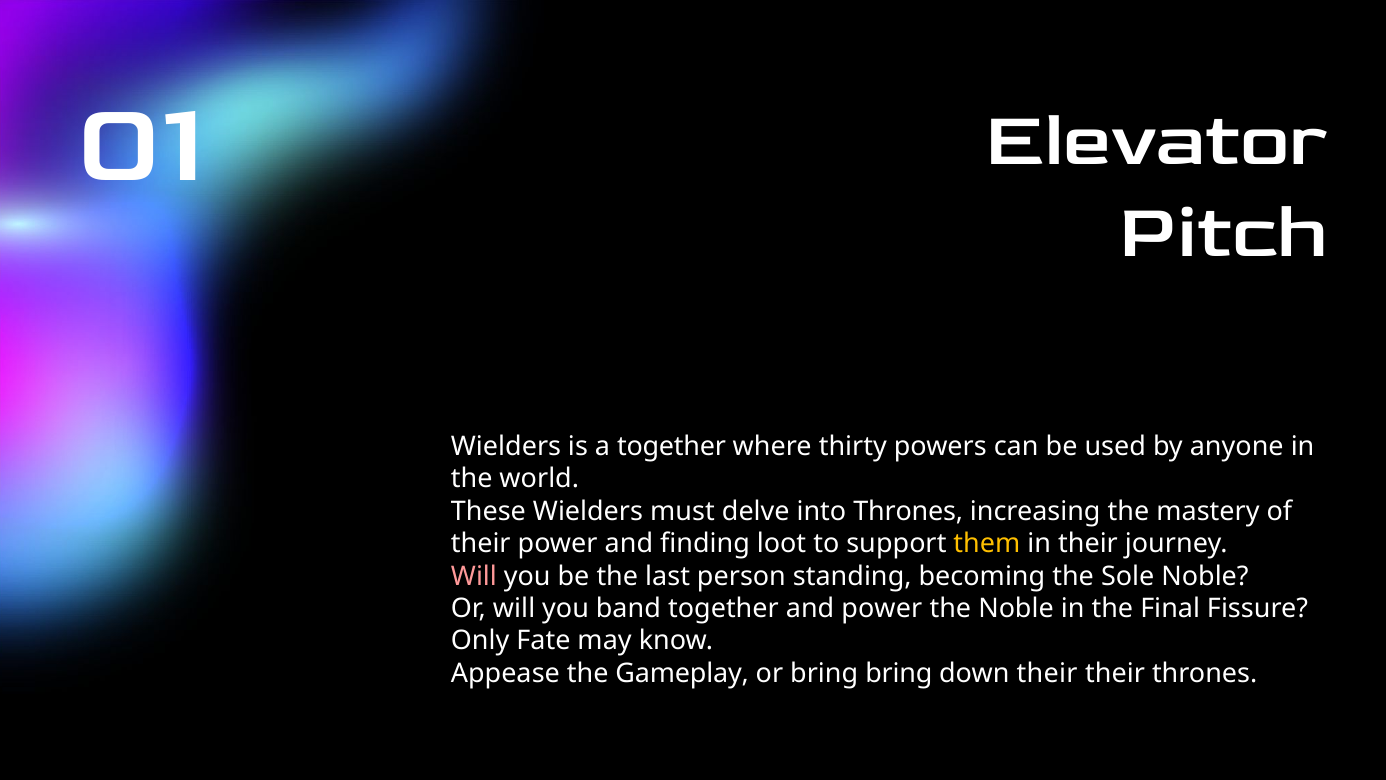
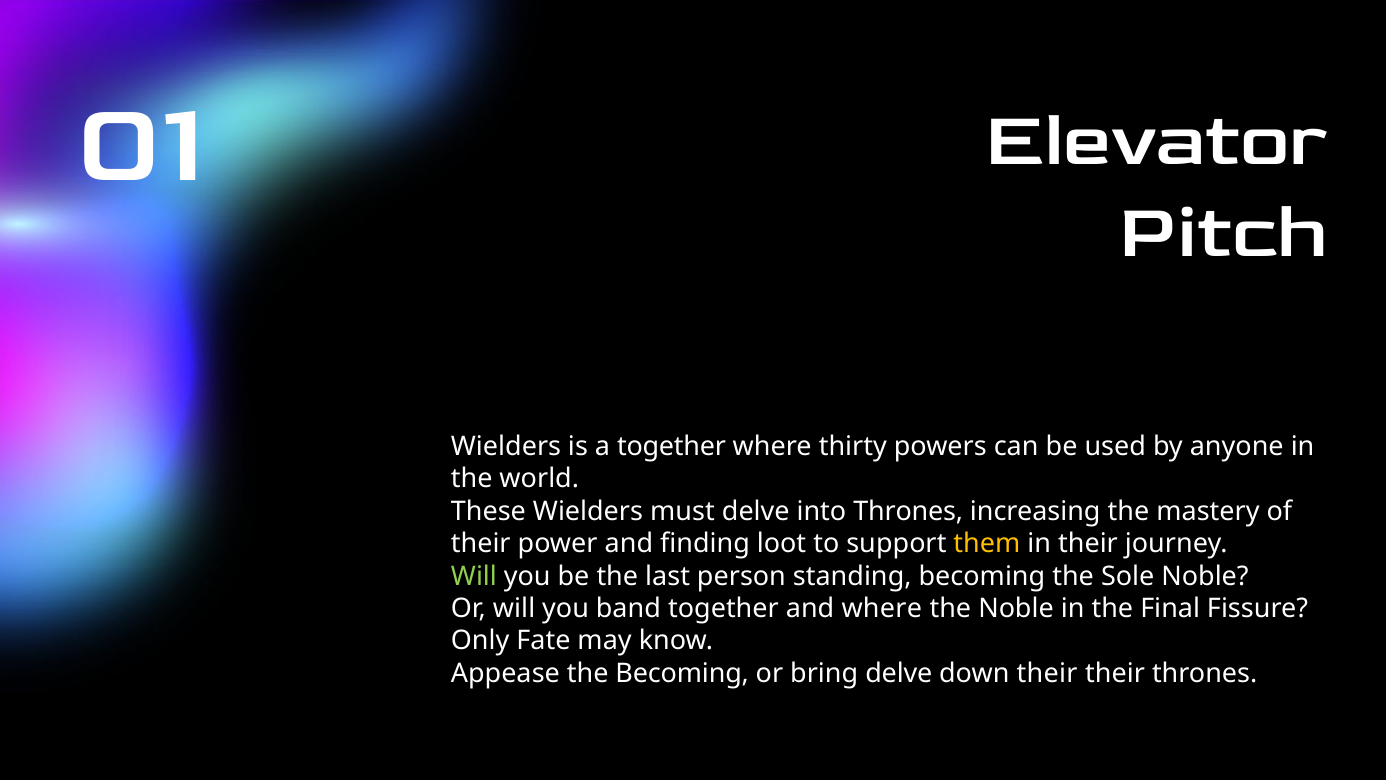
Will colour: pink -> light green (474, 576)
and power: power -> where (882, 608)
the Gameplay: Gameplay -> Becoming (682, 673)
bring bring: bring -> delve (899, 673)
